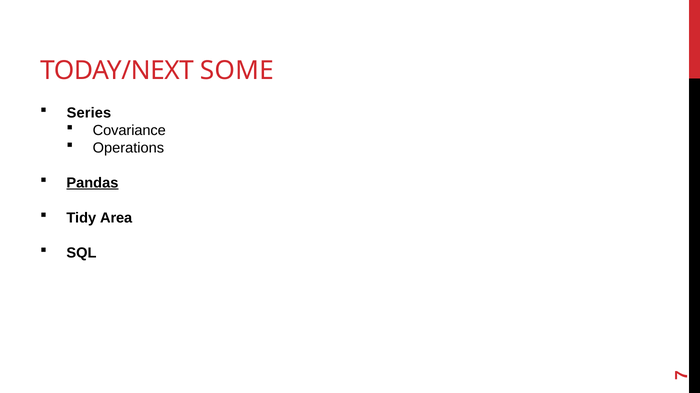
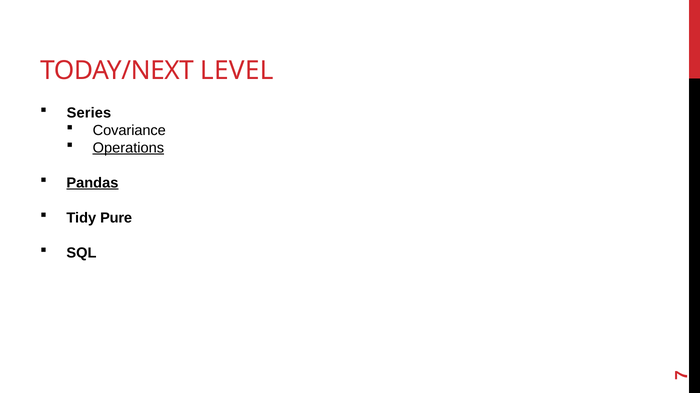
SOME: SOME -> LEVEL (237, 71)
Operations underline: none -> present (128, 148)
Area: Area -> Pure (116, 218)
